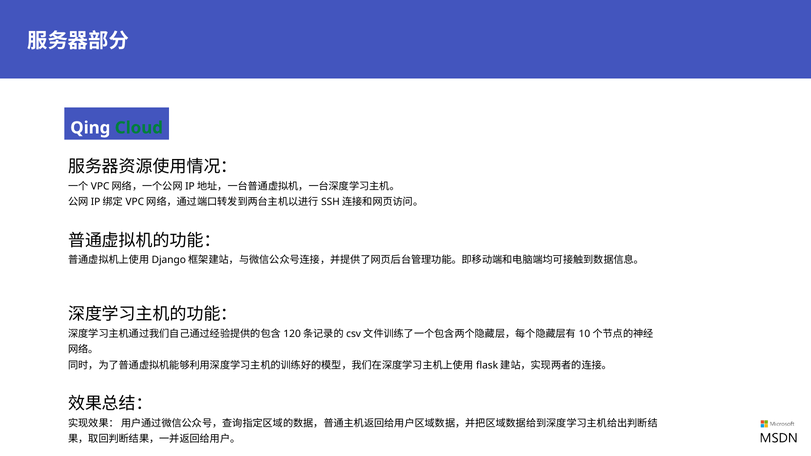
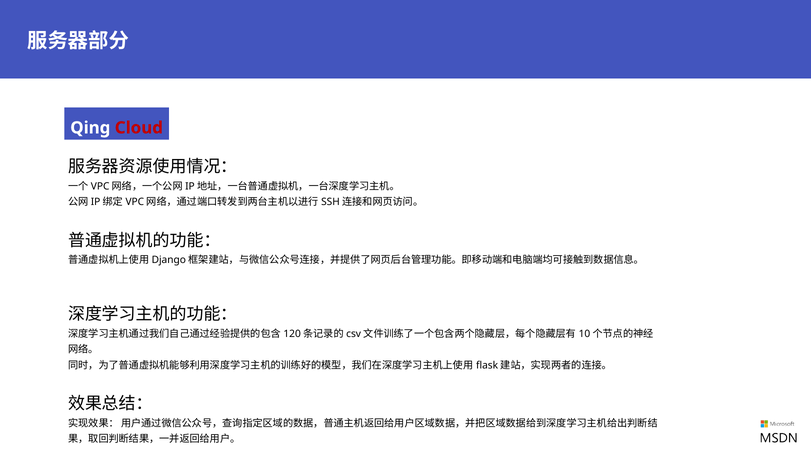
Cloud colour: green -> red (139, 128)
